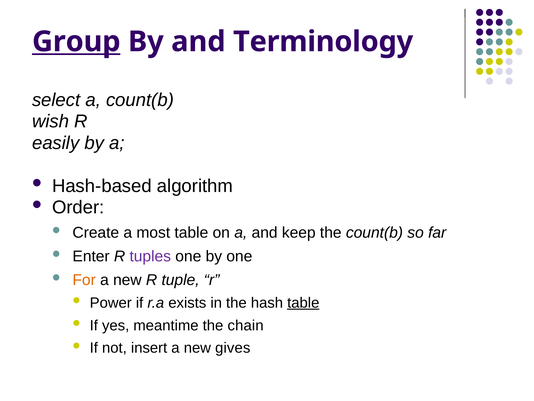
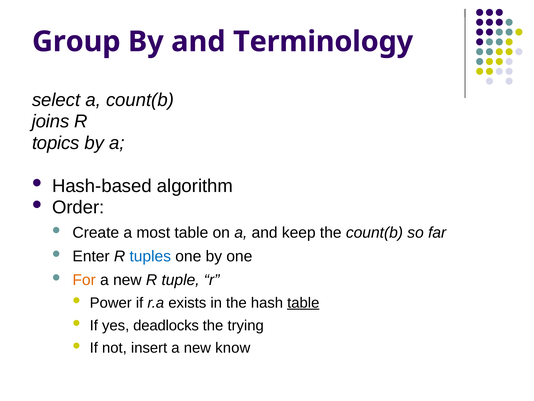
Group underline: present -> none (76, 42)
wish: wish -> joins (51, 121)
easily: easily -> topics (56, 143)
tuples colour: purple -> blue (150, 256)
meantime: meantime -> deadlocks (166, 325)
chain: chain -> trying (246, 325)
gives: gives -> know (233, 348)
